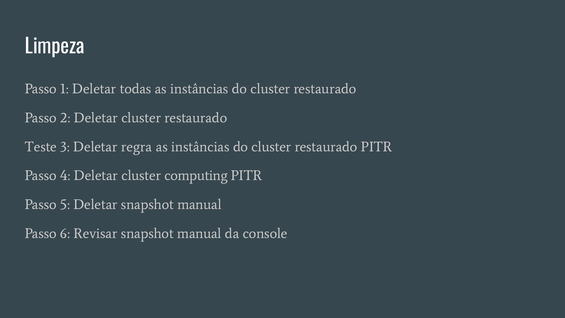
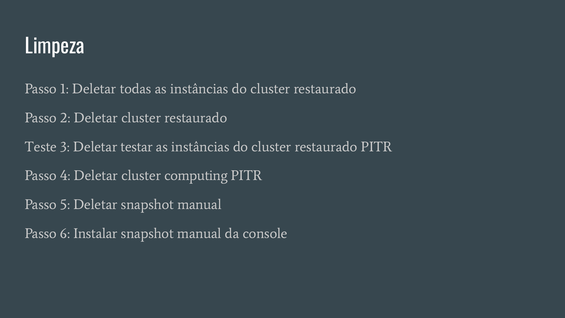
regra: regra -> testar (137, 147)
Revisar: Revisar -> Instalar (95, 233)
